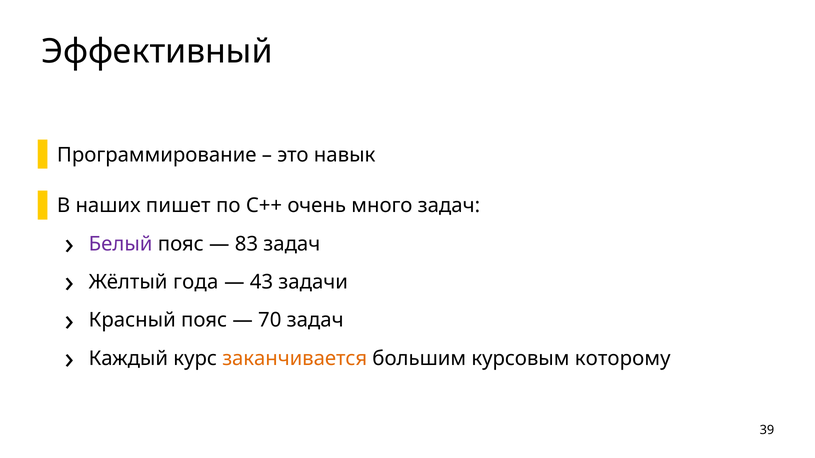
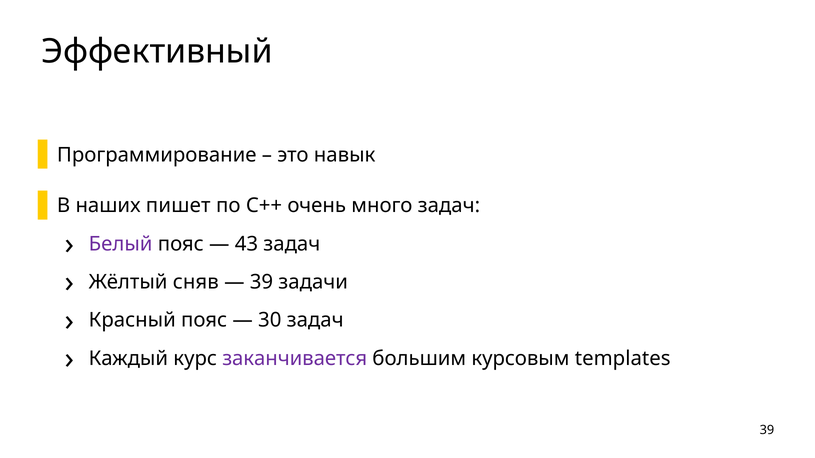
83: 83 -> 43 (246, 244)
года: года -> сняв (196, 282)
43: 43 -> 39 (261, 282)
70: 70 -> 30 (270, 321)
заканчивается colour: orange -> purple (295, 359)
которому: которому -> templates (623, 359)
